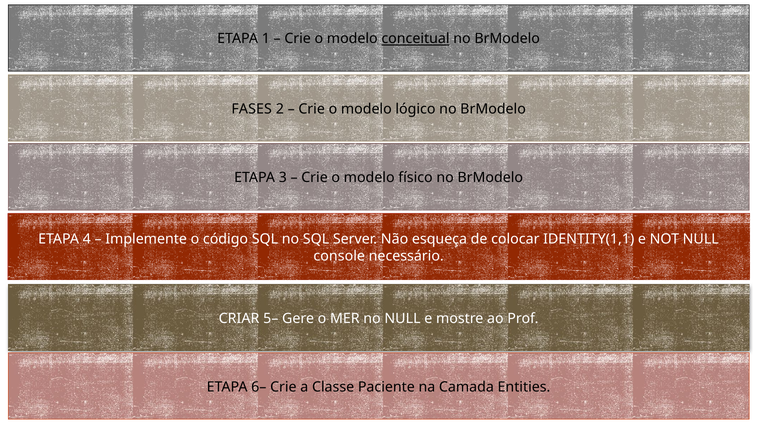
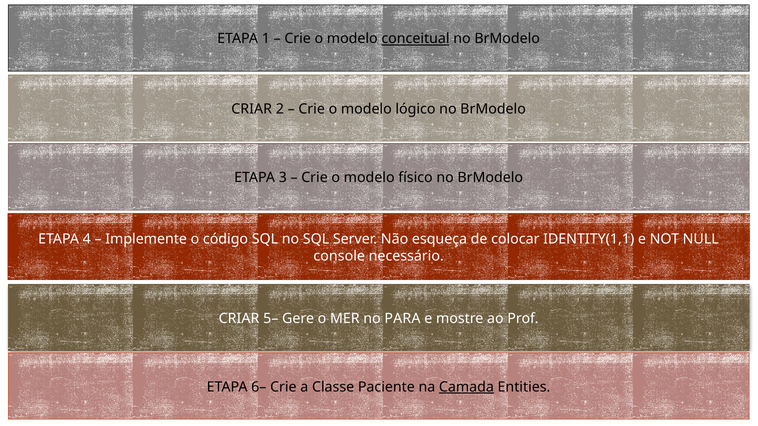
FASES: FASES -> CRIAR (252, 109)
no NULL: NULL -> PARA (402, 319)
Camada underline: none -> present (466, 387)
